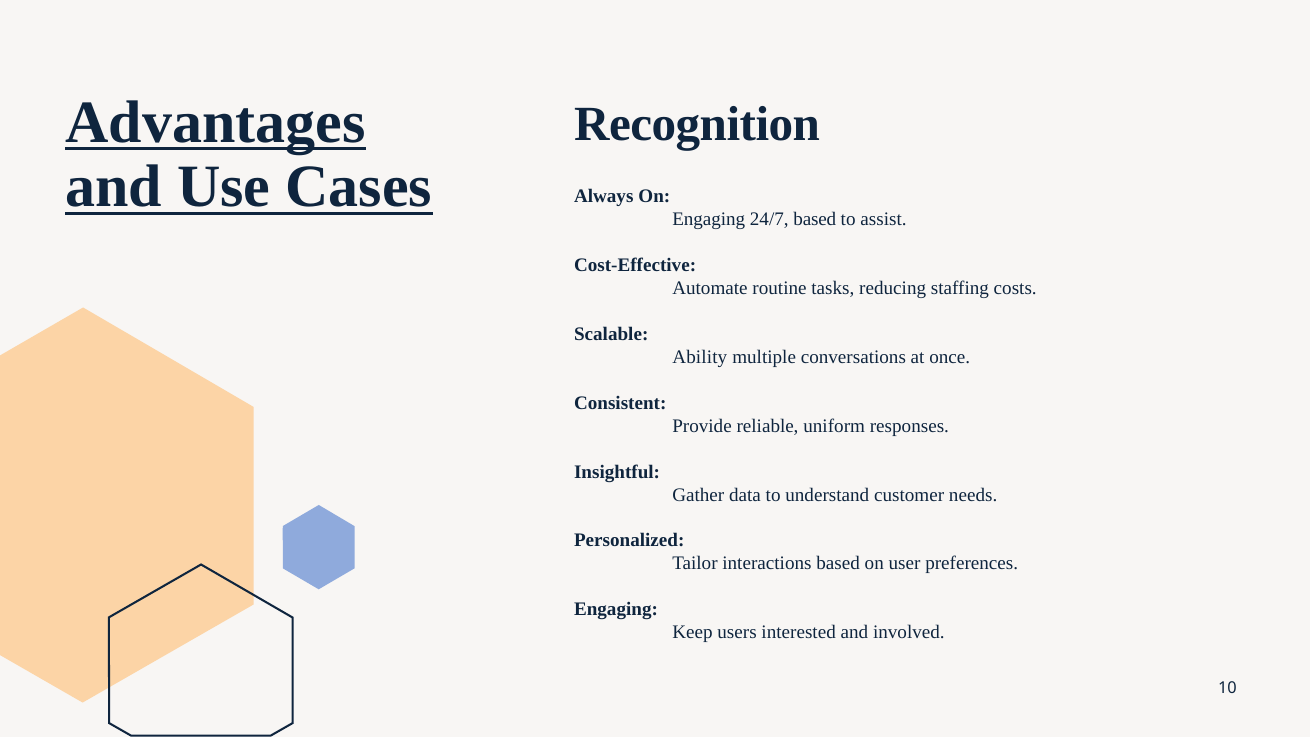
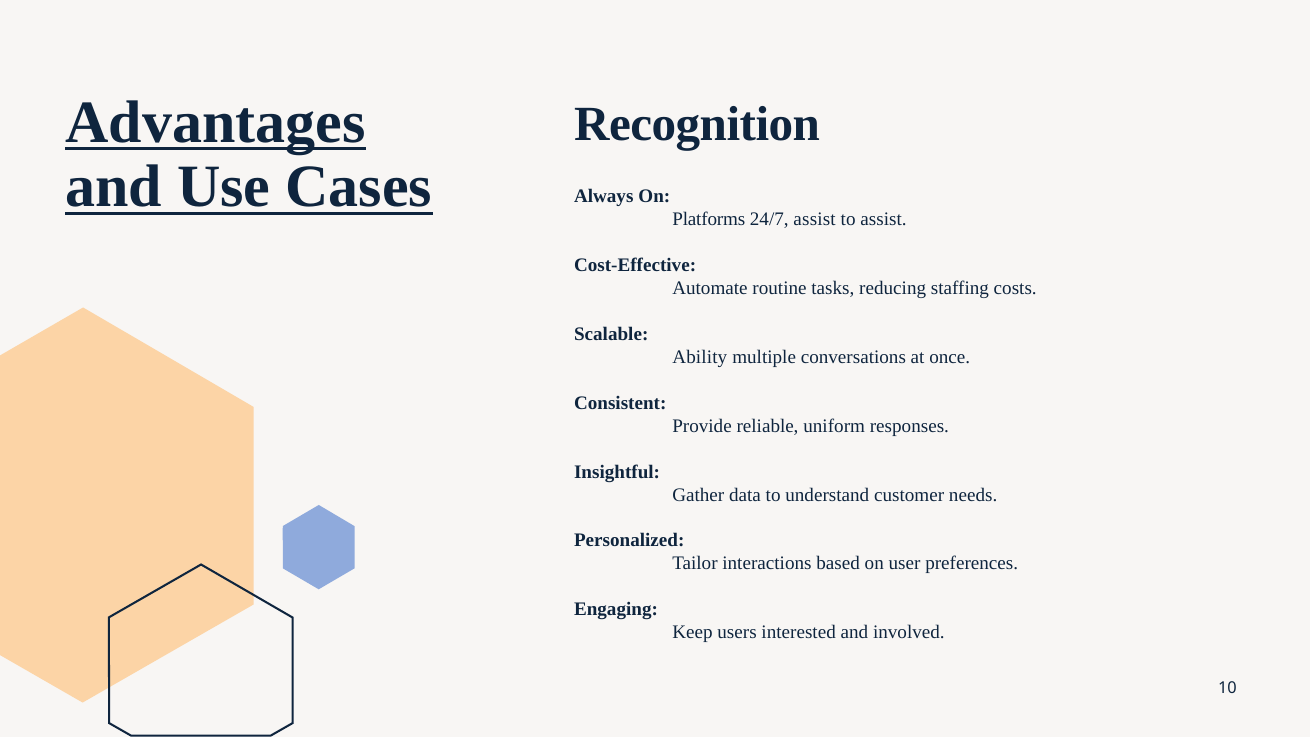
Engaging: Engaging -> Platforms (709, 219)
24/7 based: based -> assist (815, 219)
